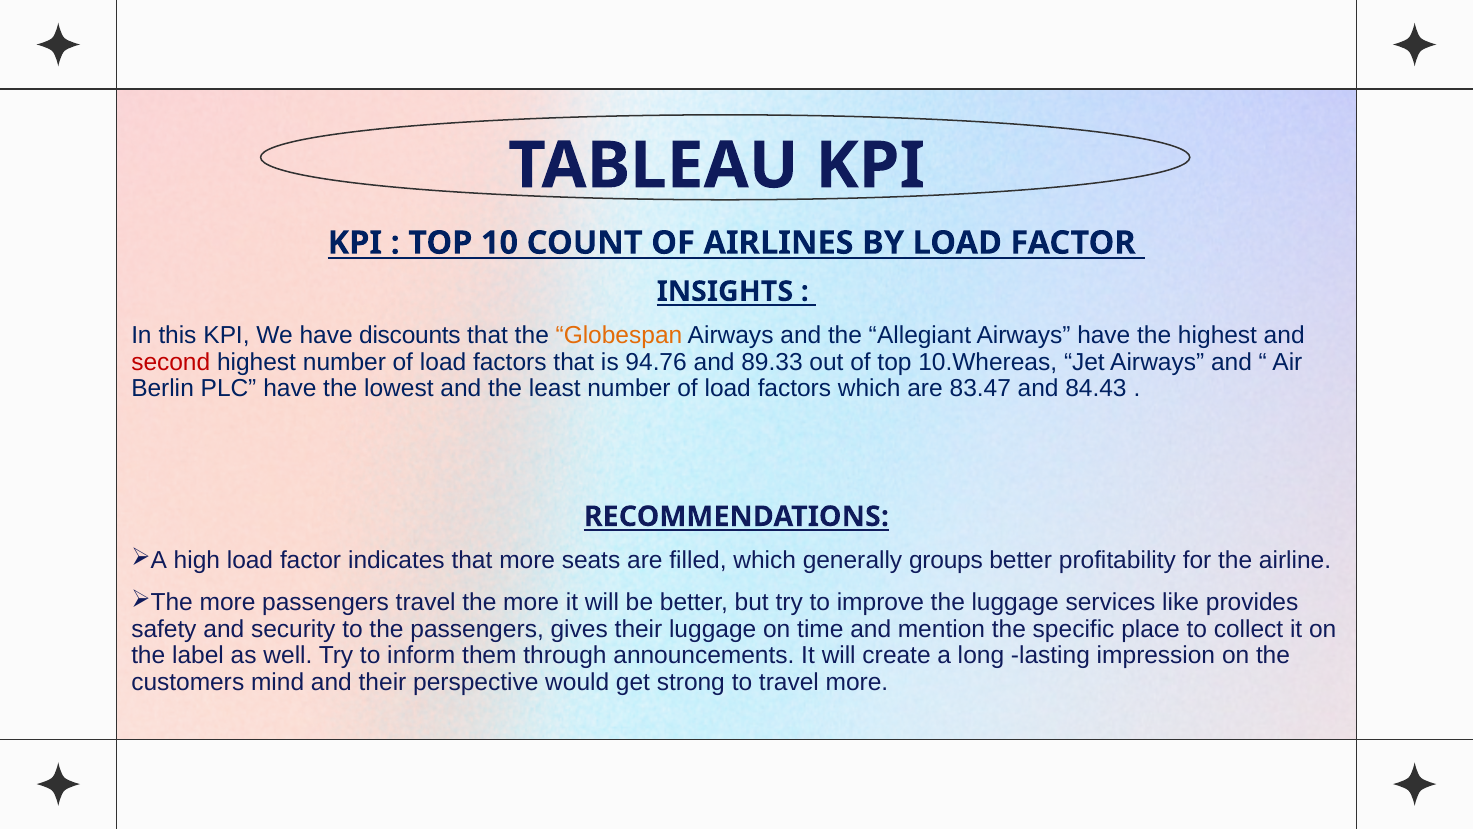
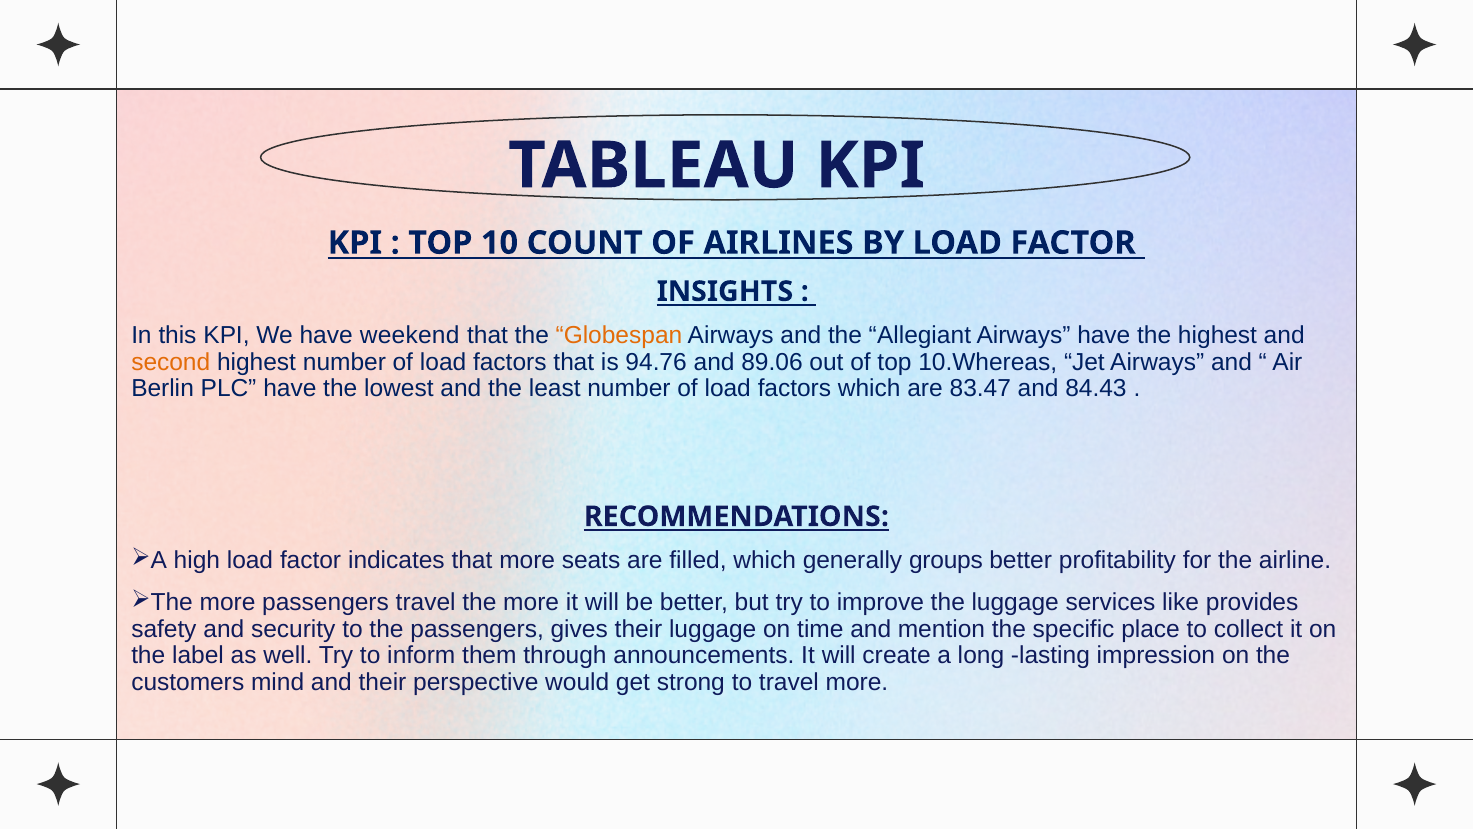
discounts: discounts -> weekend (410, 336)
second colour: red -> orange (171, 362)
89.33: 89.33 -> 89.06 (772, 362)
